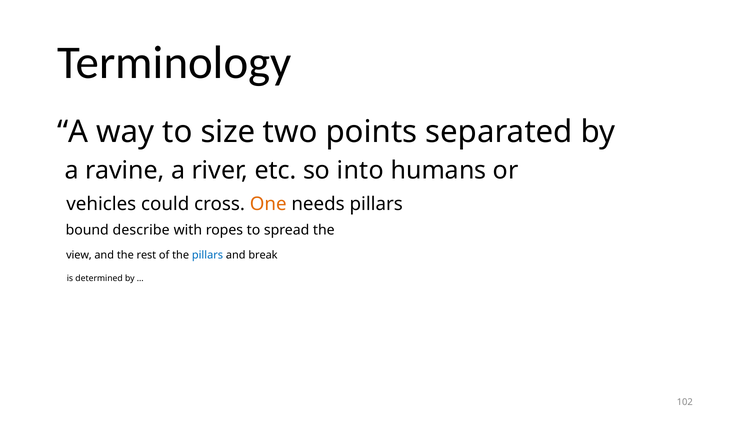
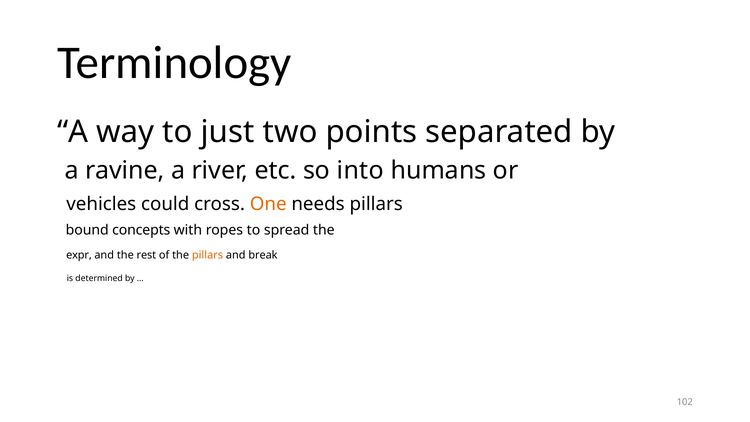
size: size -> just (228, 132)
describe: describe -> concepts (141, 230)
view: view -> expr (79, 255)
pillars colour: blue -> orange (207, 255)
